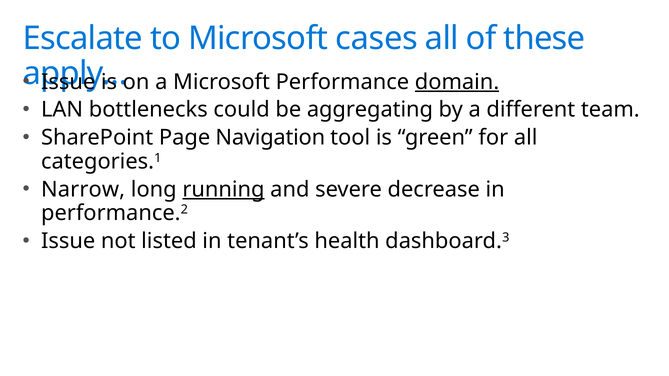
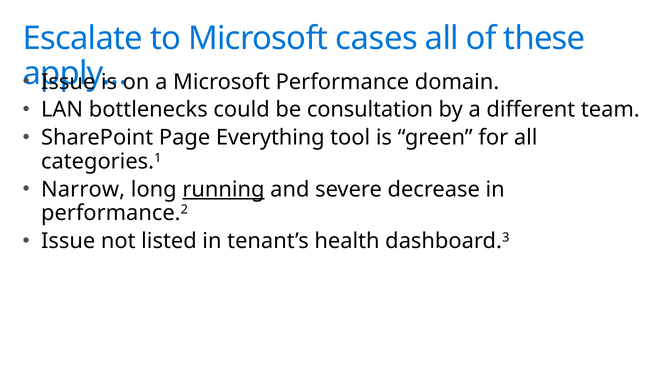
domain underline: present -> none (457, 82)
aggregating: aggregating -> consultation (370, 110)
Navigation: Navigation -> Everything (270, 138)
